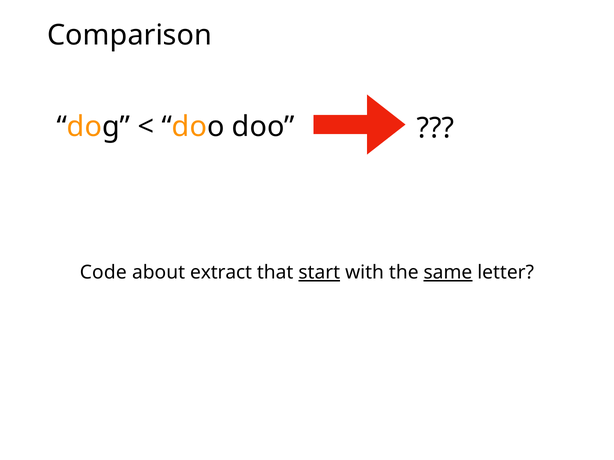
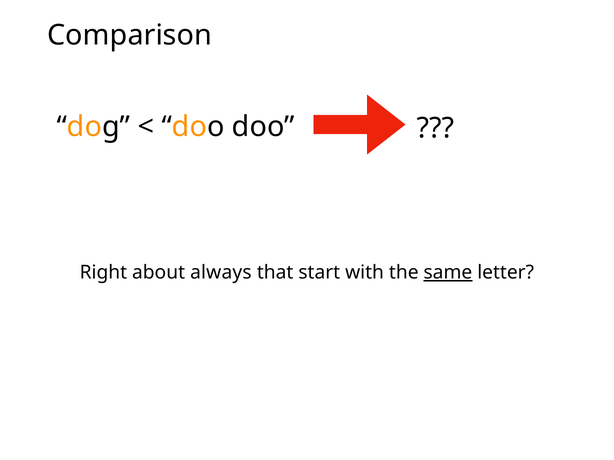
Code: Code -> Right (103, 273)
extract: extract -> always (221, 273)
start underline: present -> none (319, 273)
